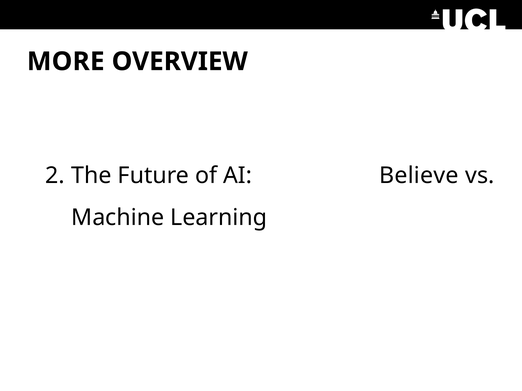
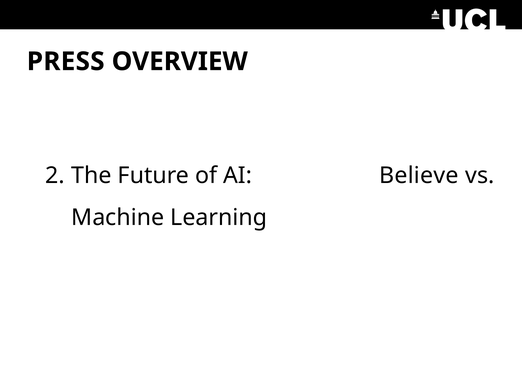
MORE: MORE -> PRESS (66, 62)
